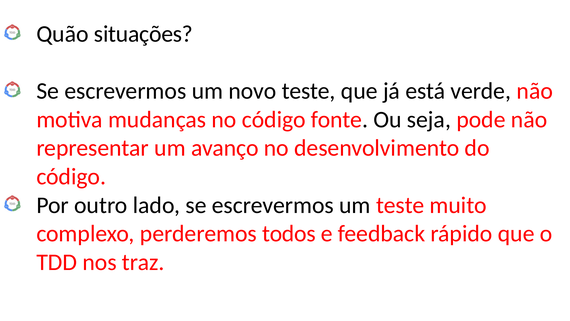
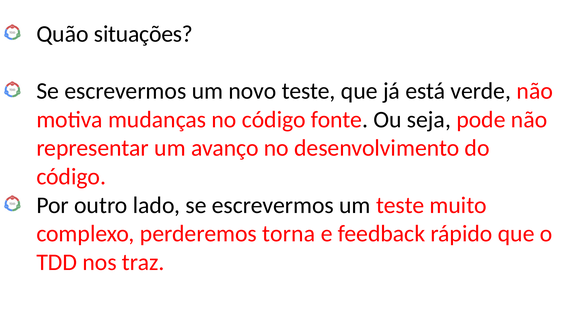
todos: todos -> torna (289, 233)
